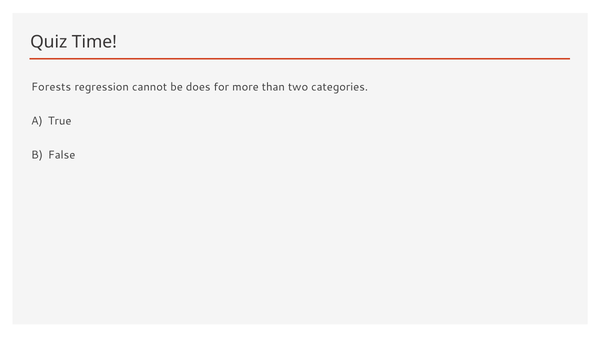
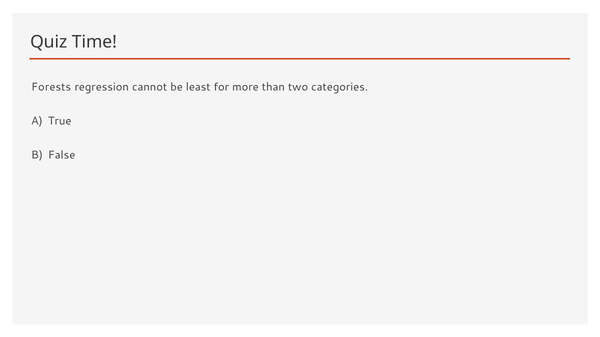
does: does -> least (198, 87)
